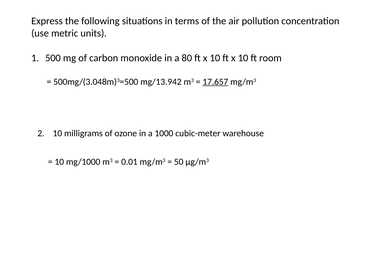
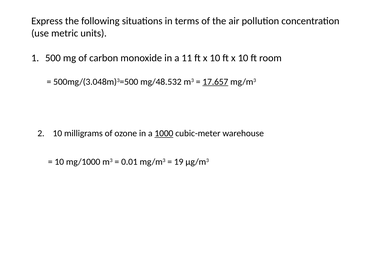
80: 80 -> 11 (187, 58)
mg/13.942: mg/13.942 -> mg/48.532 (161, 82)
1000 underline: none -> present (164, 133)
50: 50 -> 19 (179, 162)
